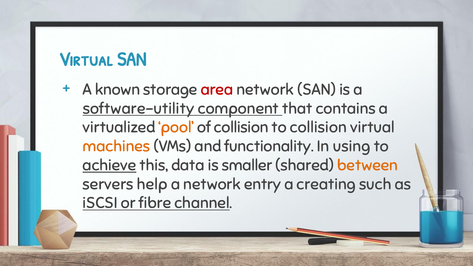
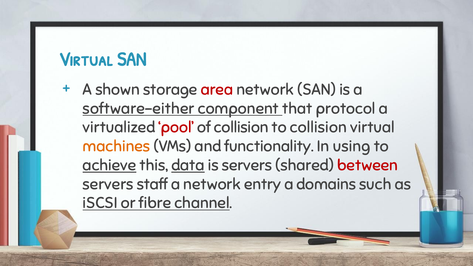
known: known -> shown (118, 90)
software-utility: software-utility -> software-either (139, 109)
contains: contains -> protocol (346, 109)
pool colour: orange -> red (176, 127)
data underline: none -> present (188, 165)
is smaller: smaller -> servers (247, 165)
between colour: orange -> red (368, 165)
help: help -> staff (152, 184)
creating: creating -> domains (326, 184)
